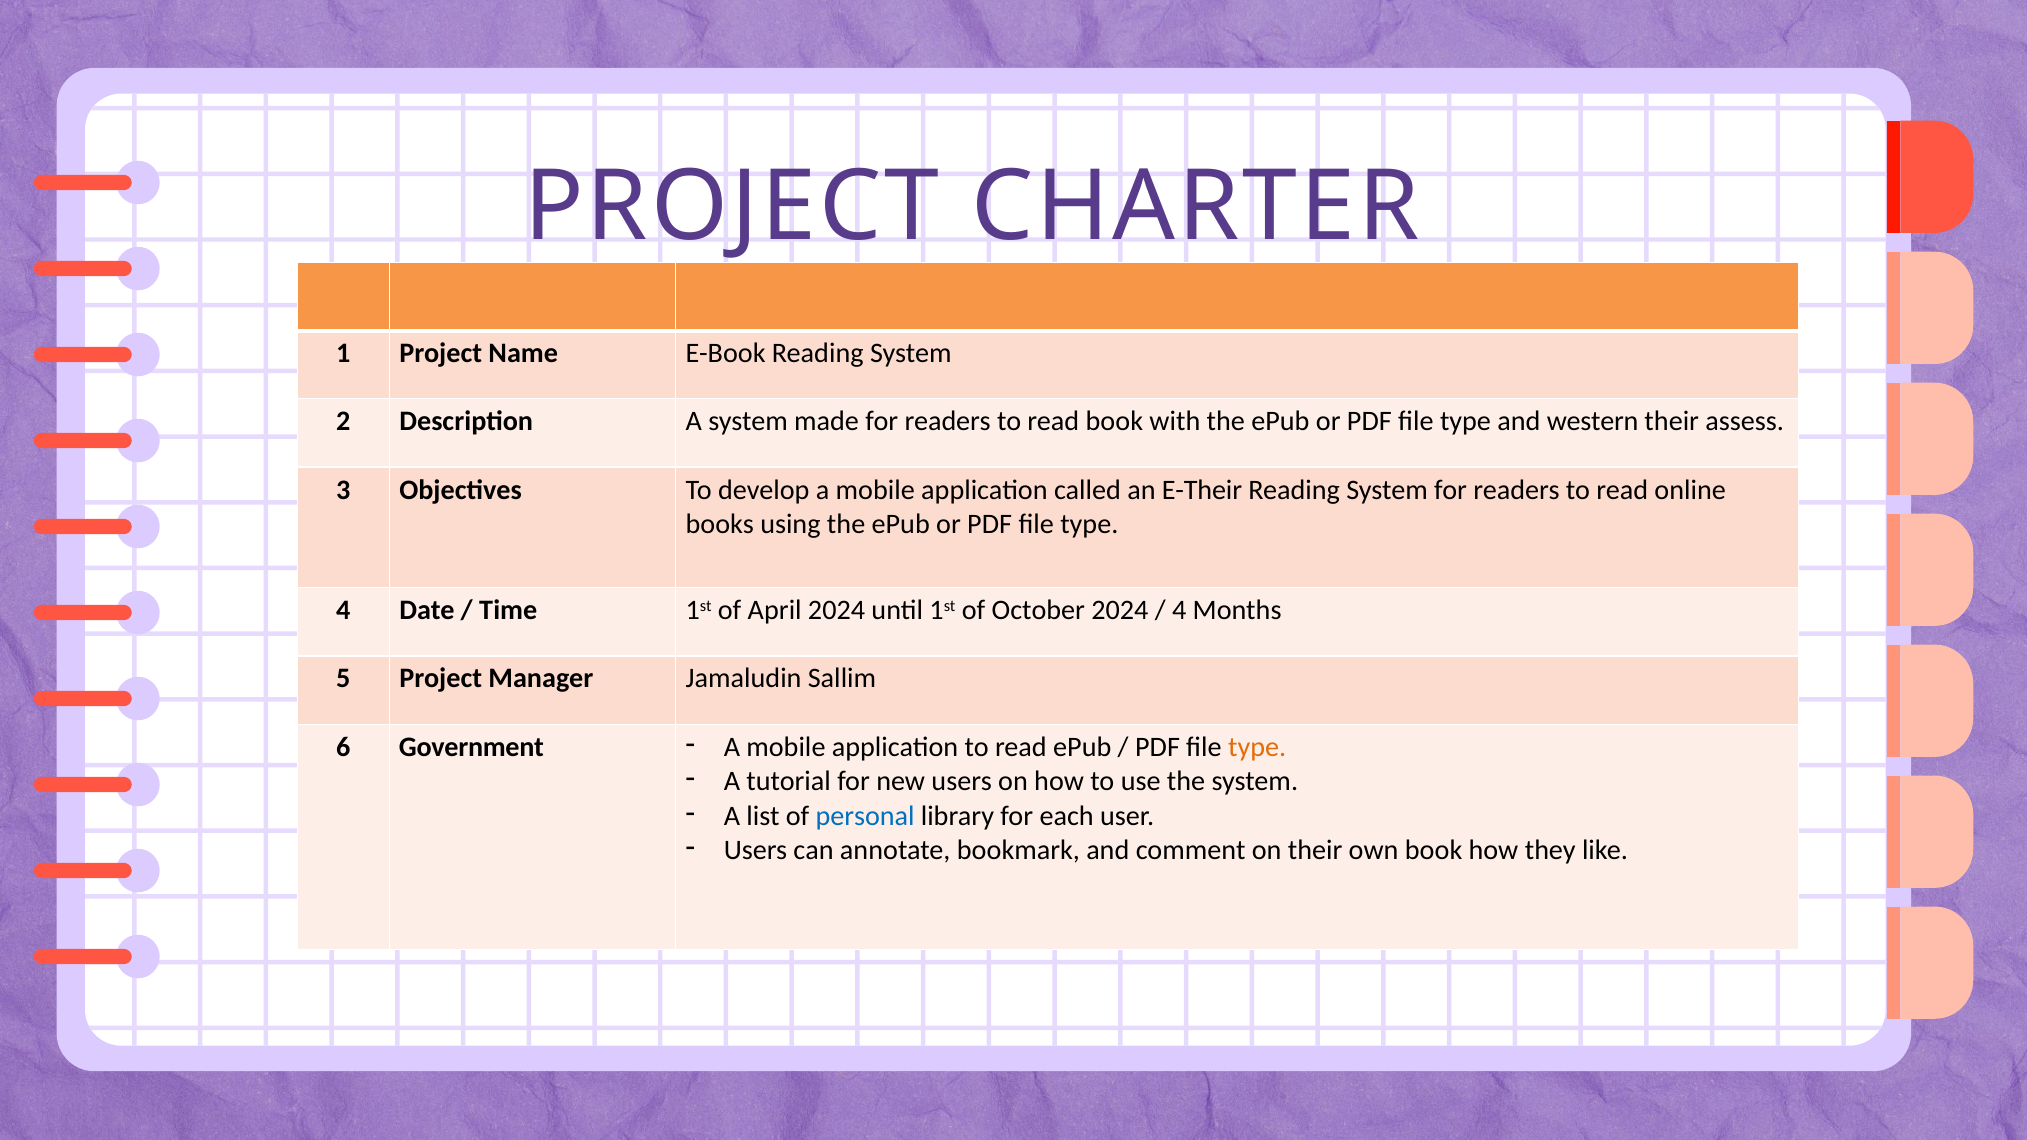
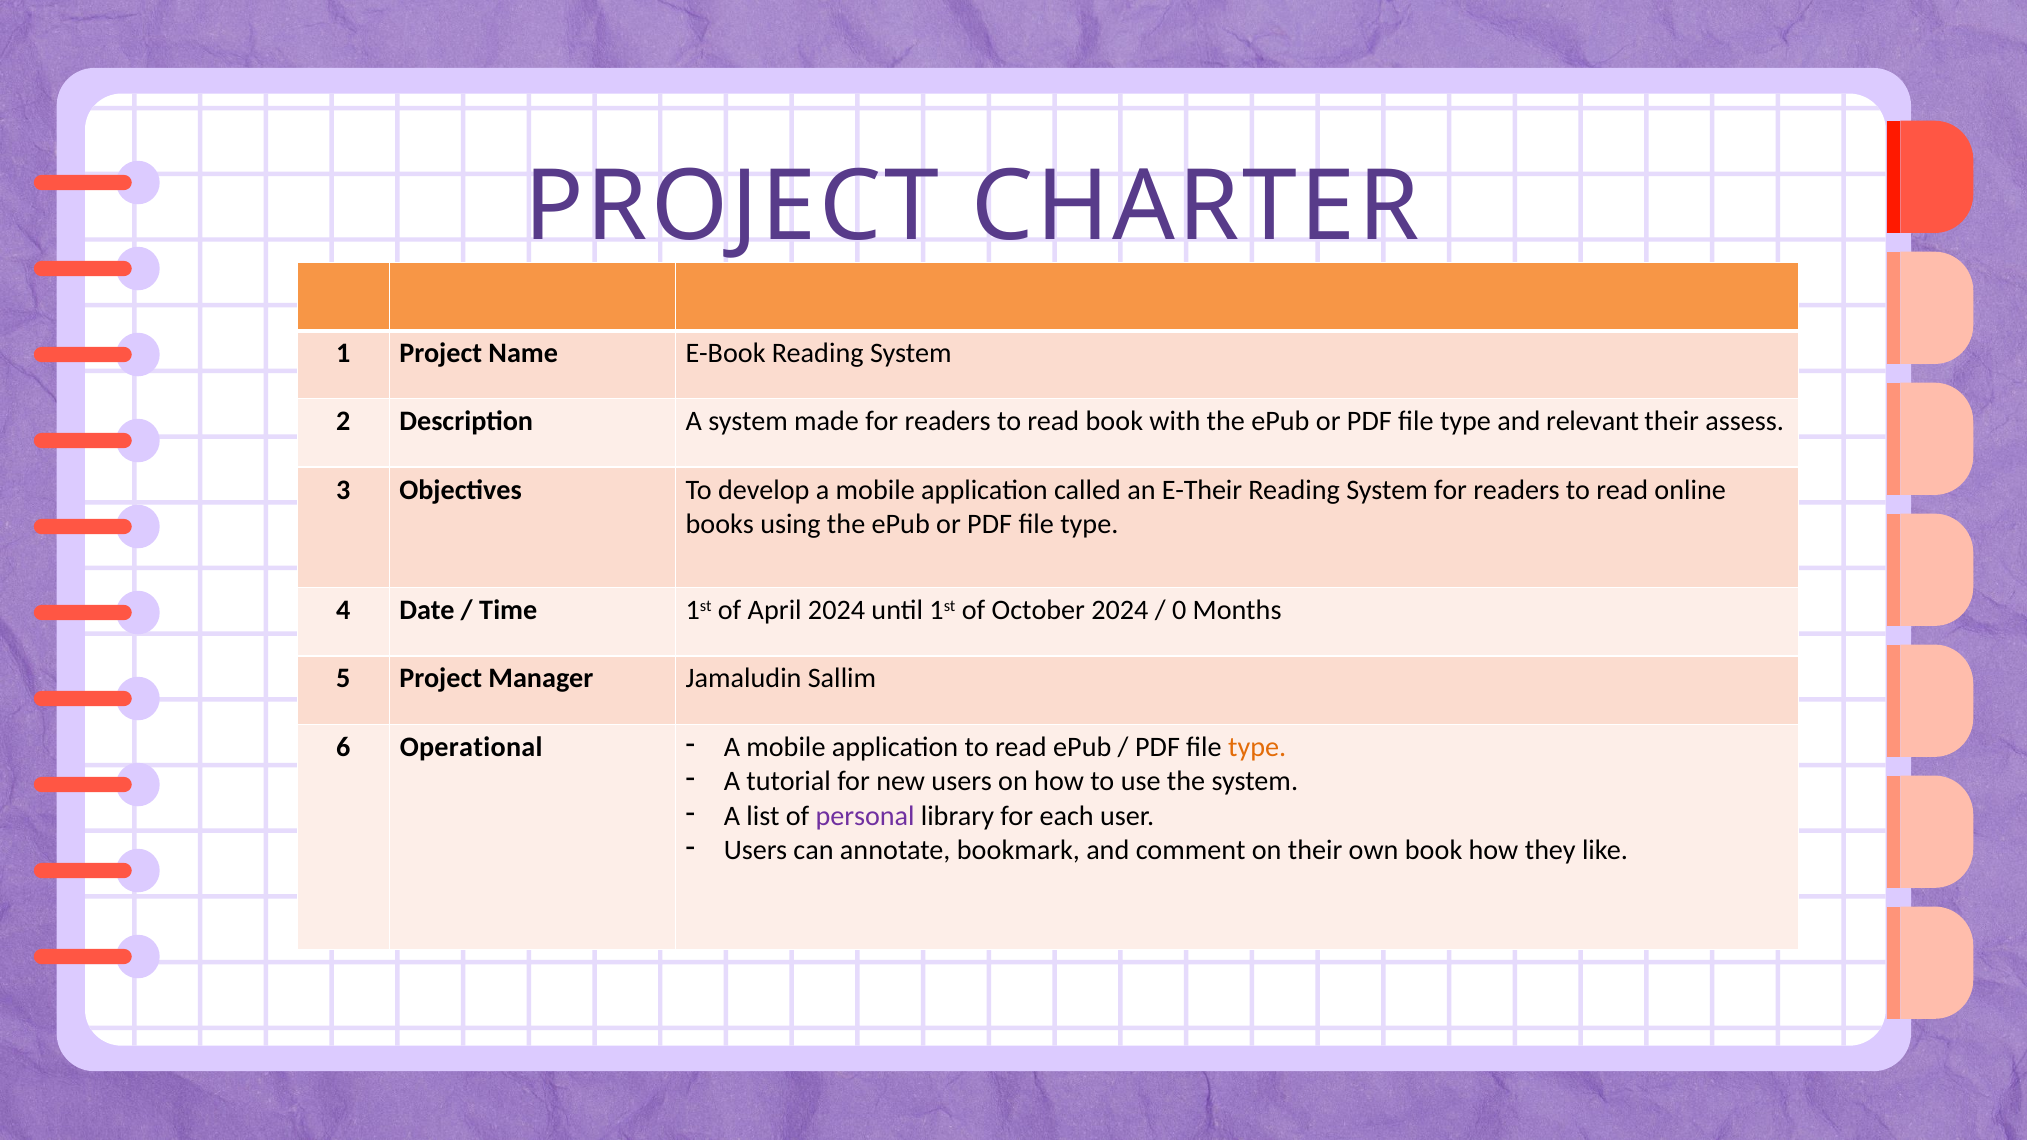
western: western -> relevant (1593, 422)
4: 4 -> 0 (1179, 610)
Government: Government -> Operational (471, 747)
personal colour: blue -> purple (865, 816)
